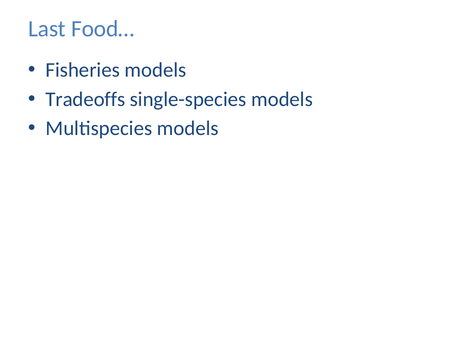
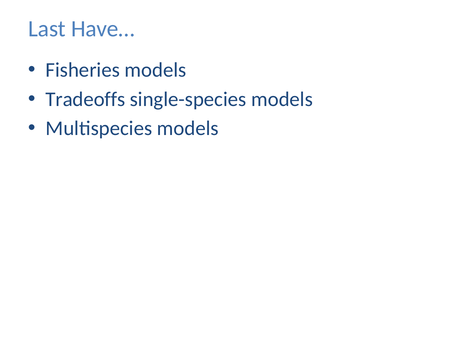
Food…: Food… -> Have… (103, 29)
